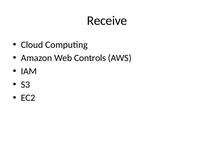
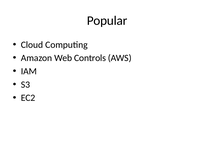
Receive: Receive -> Popular (107, 21)
